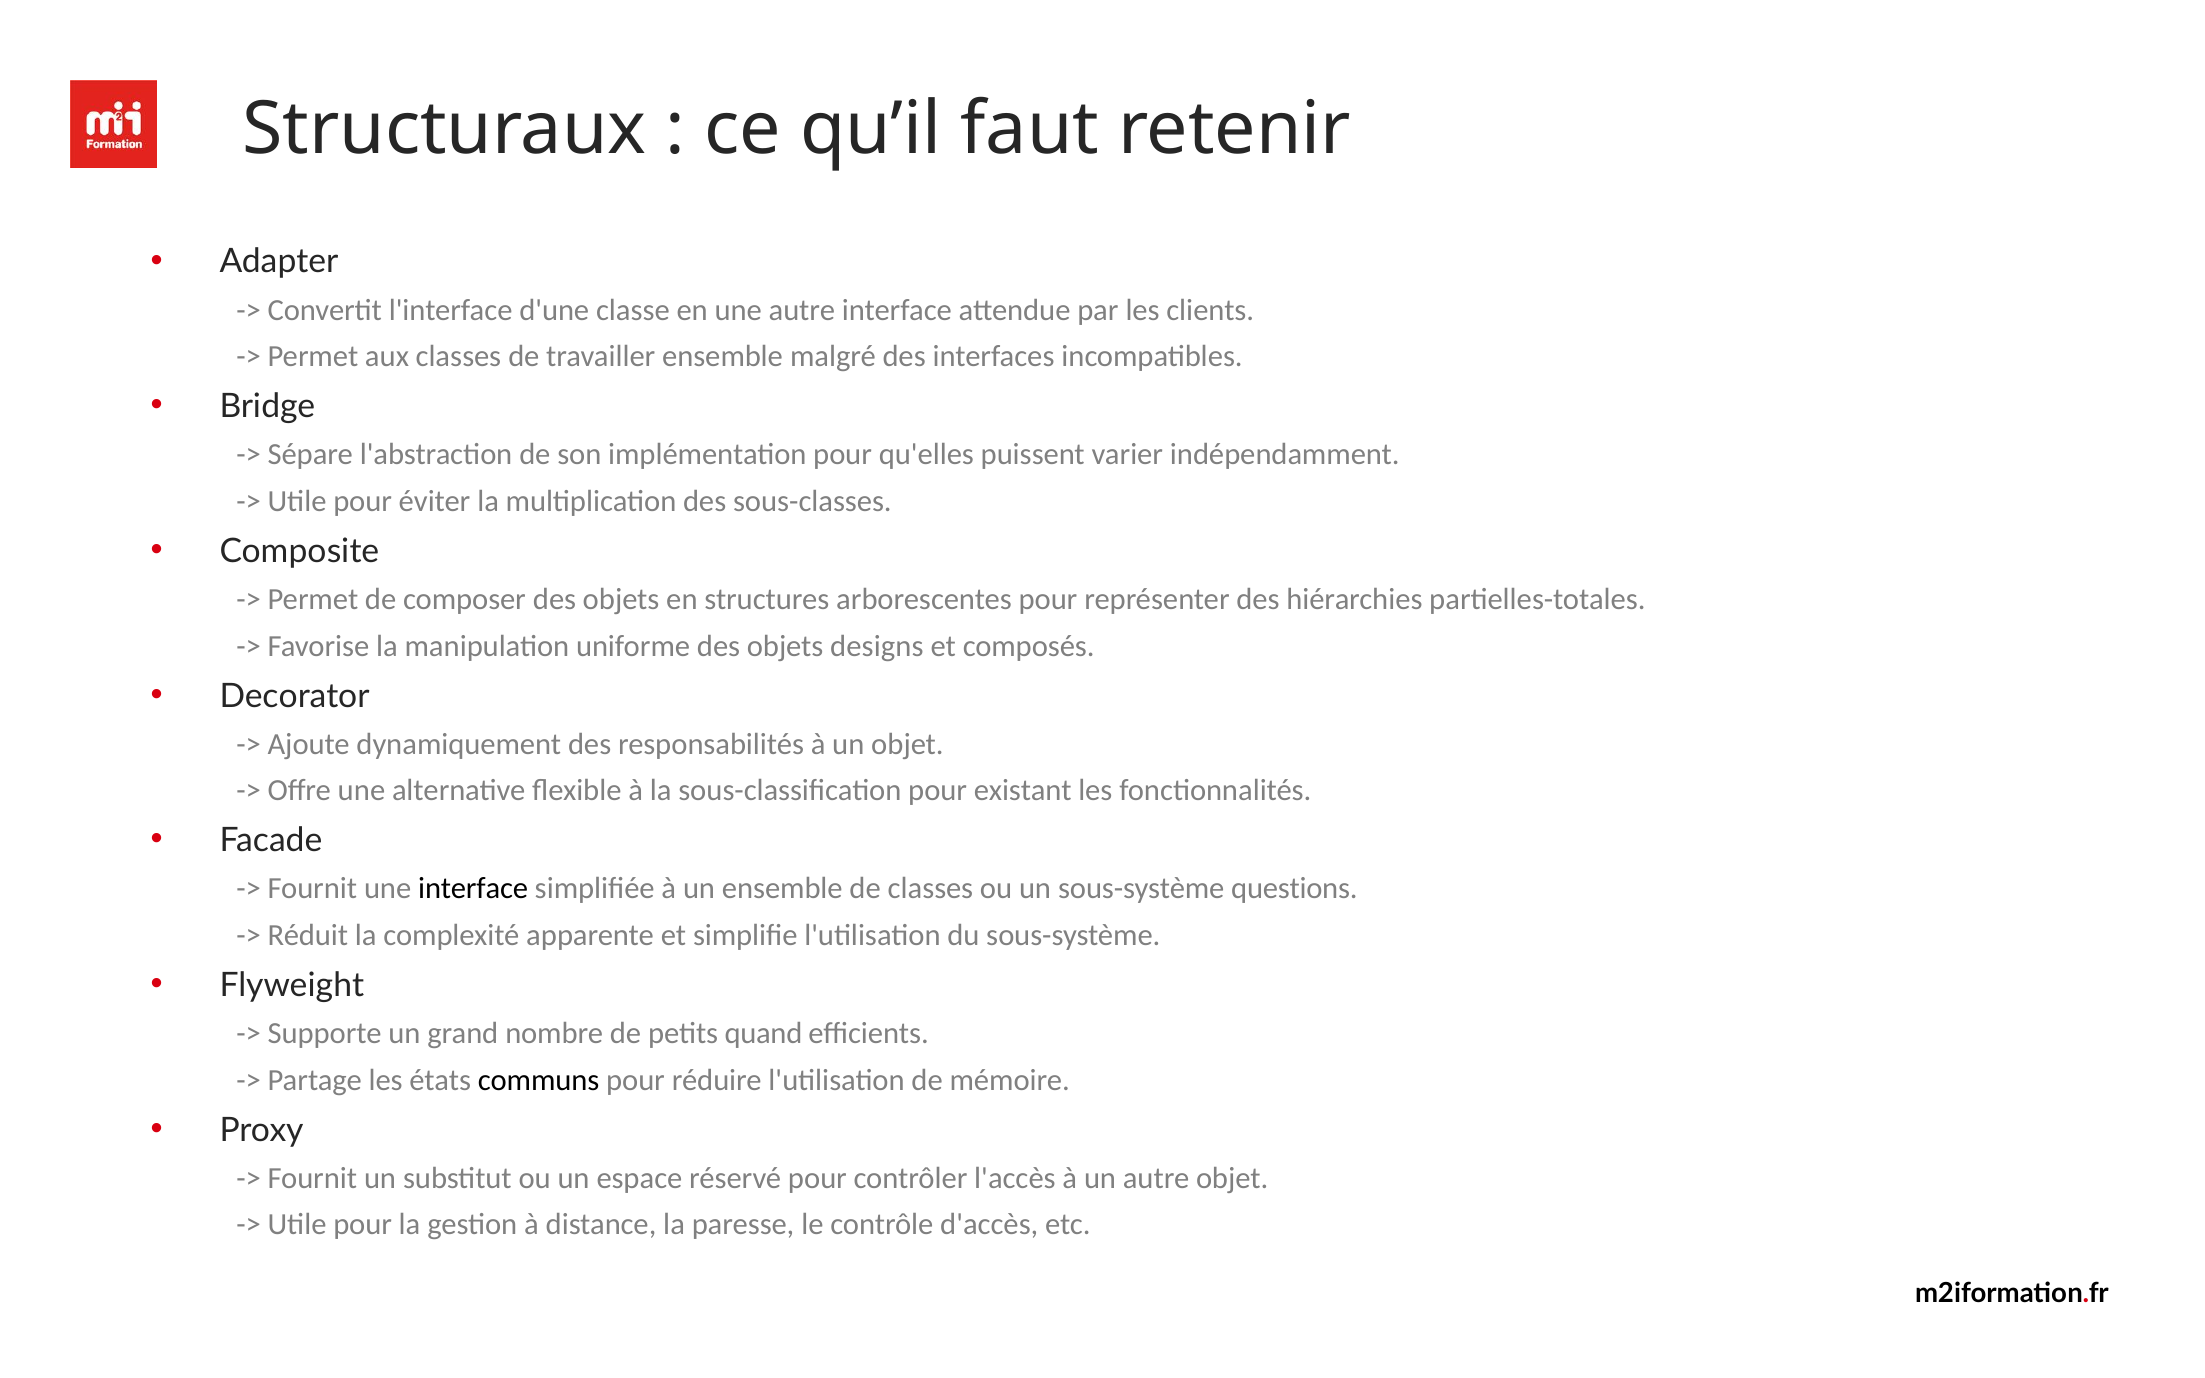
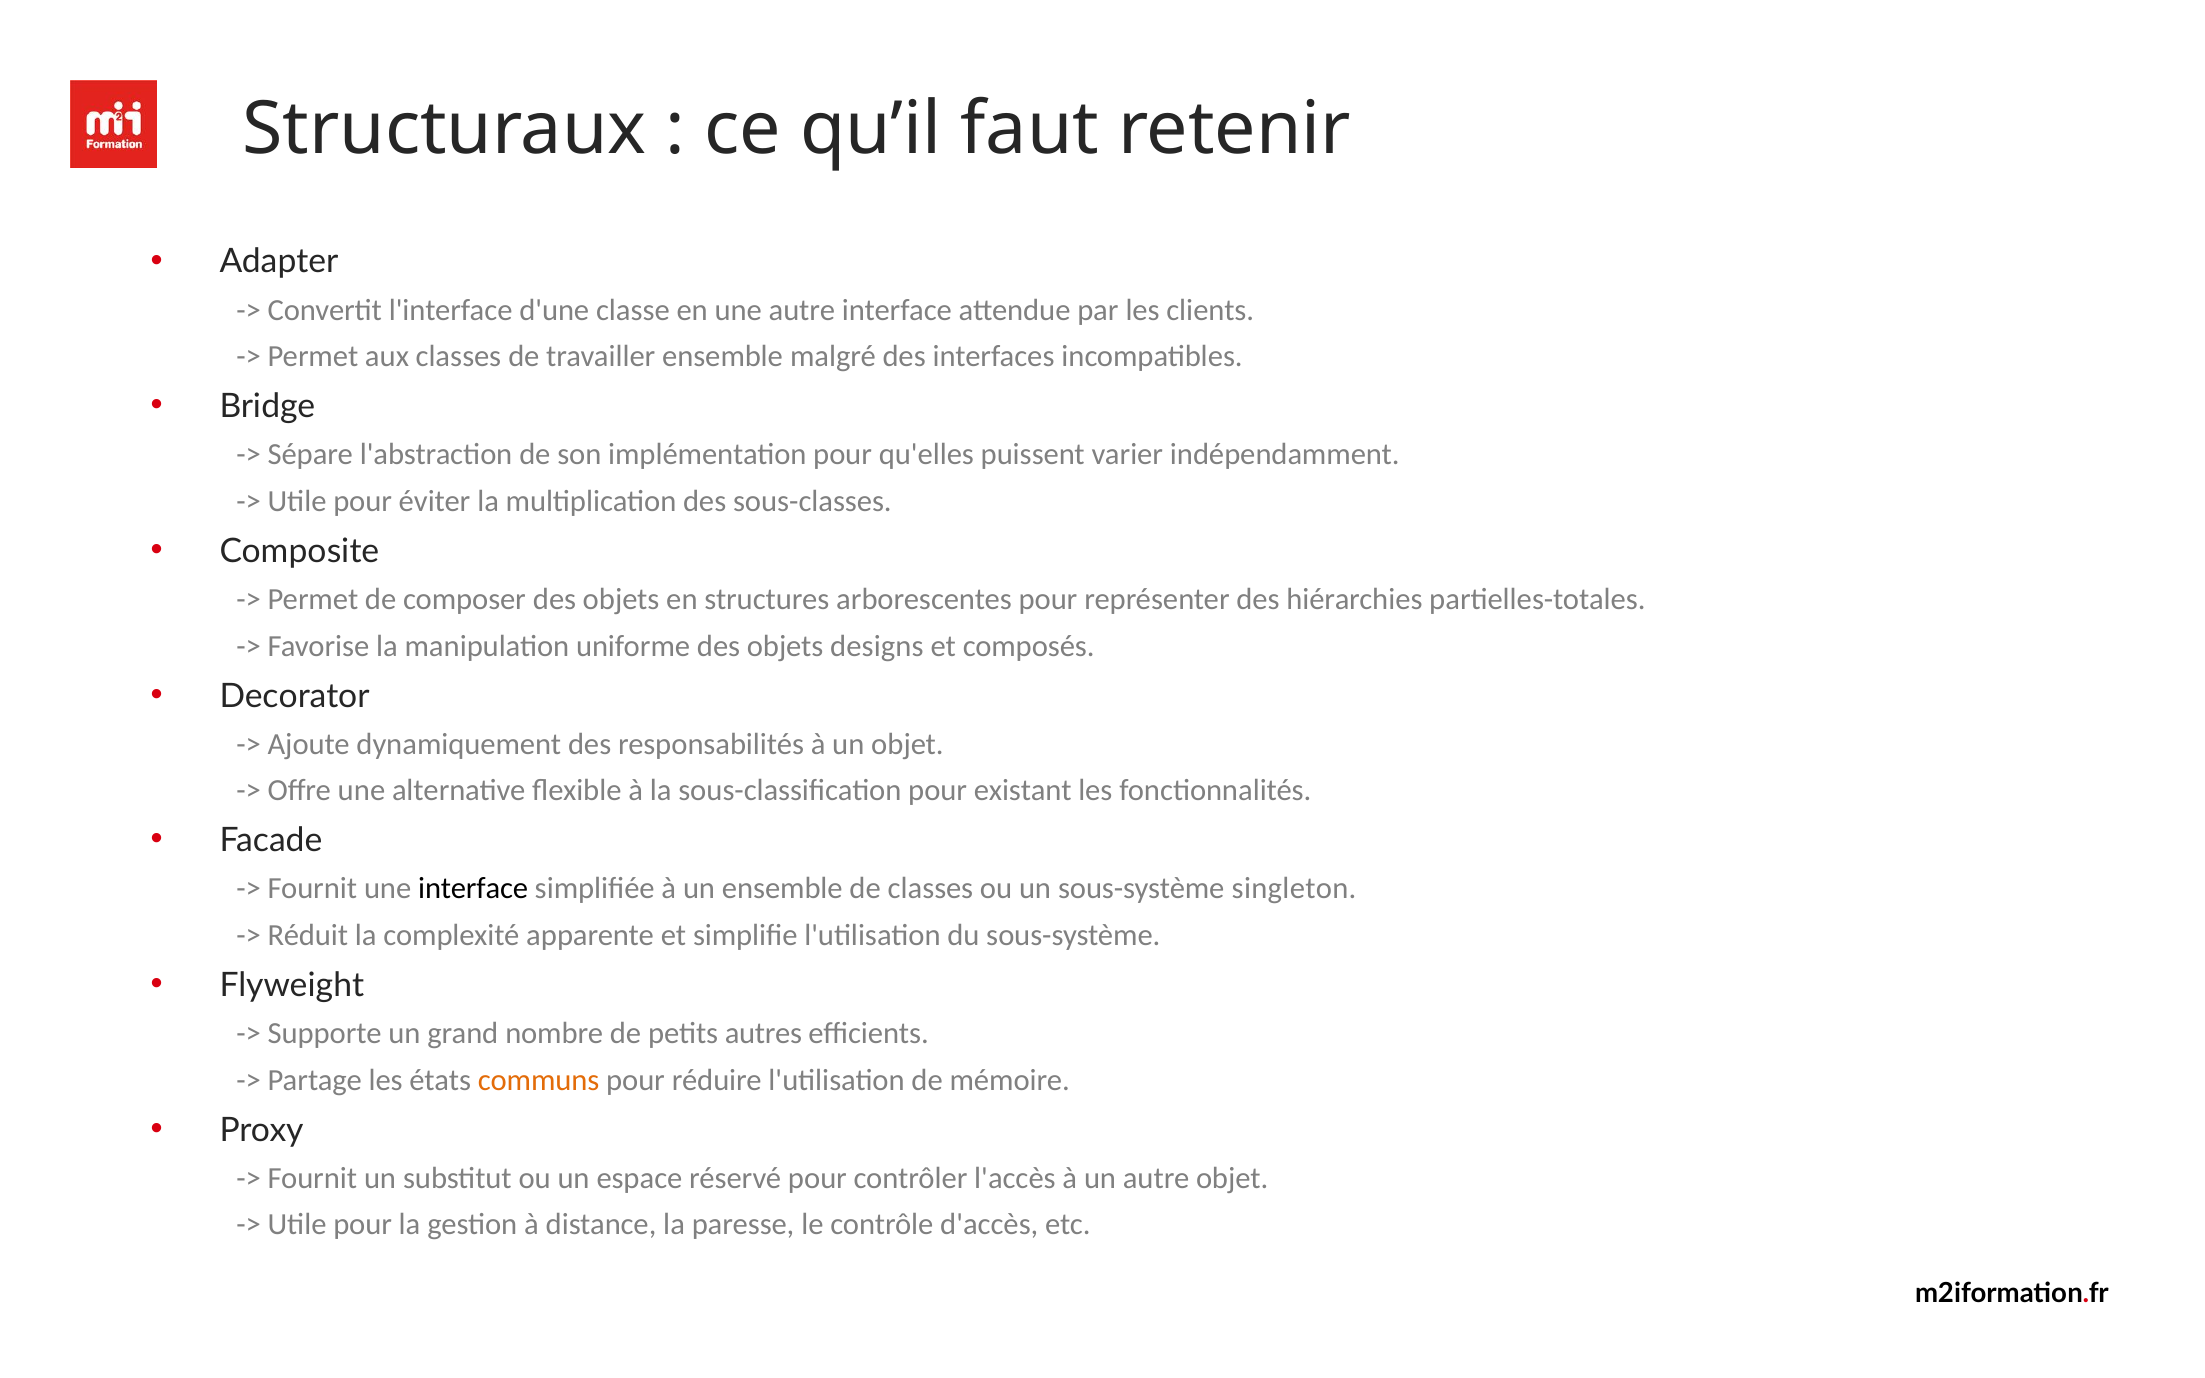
questions: questions -> singleton (1294, 889)
quand: quand -> autres (763, 1034)
communs colour: black -> orange (539, 1080)
